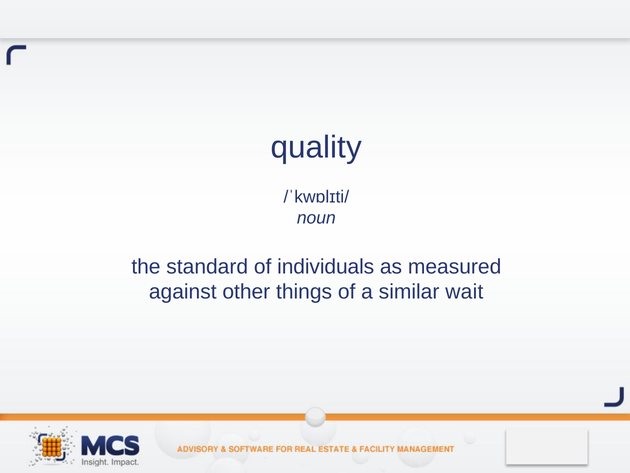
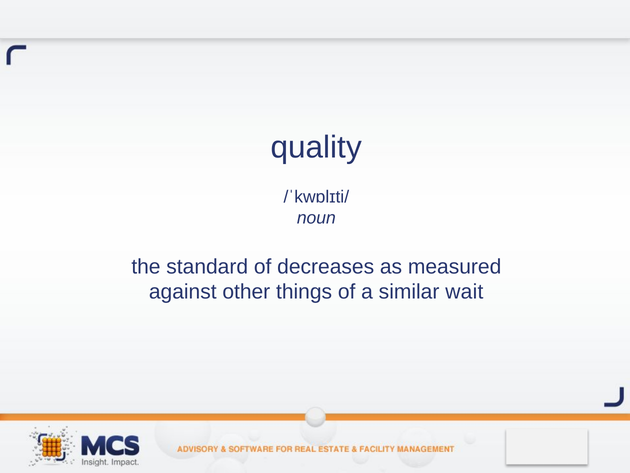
individuals: individuals -> decreases (326, 266)
